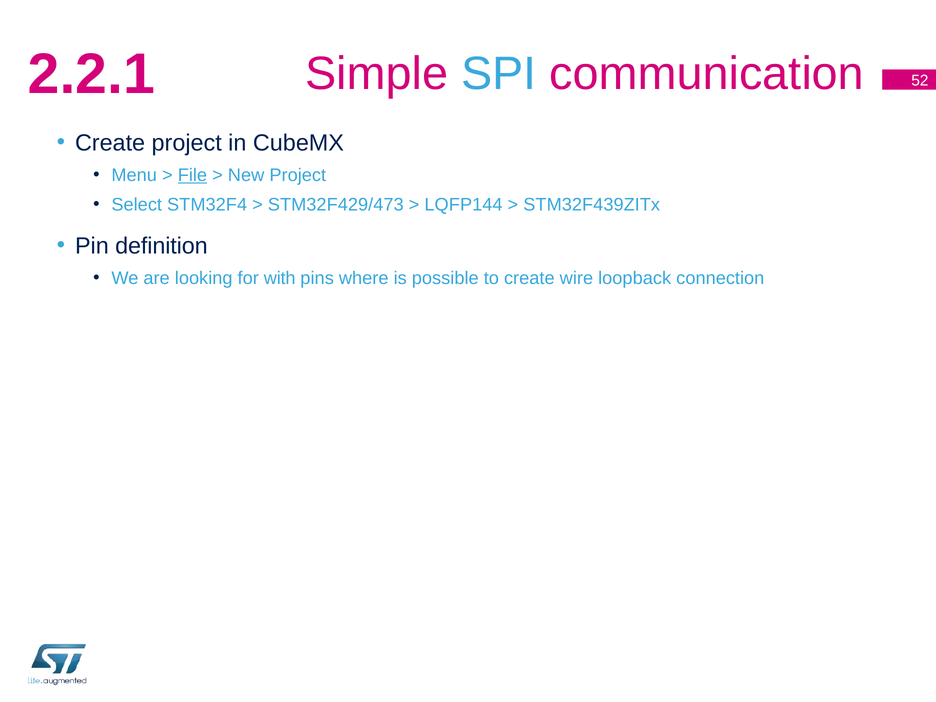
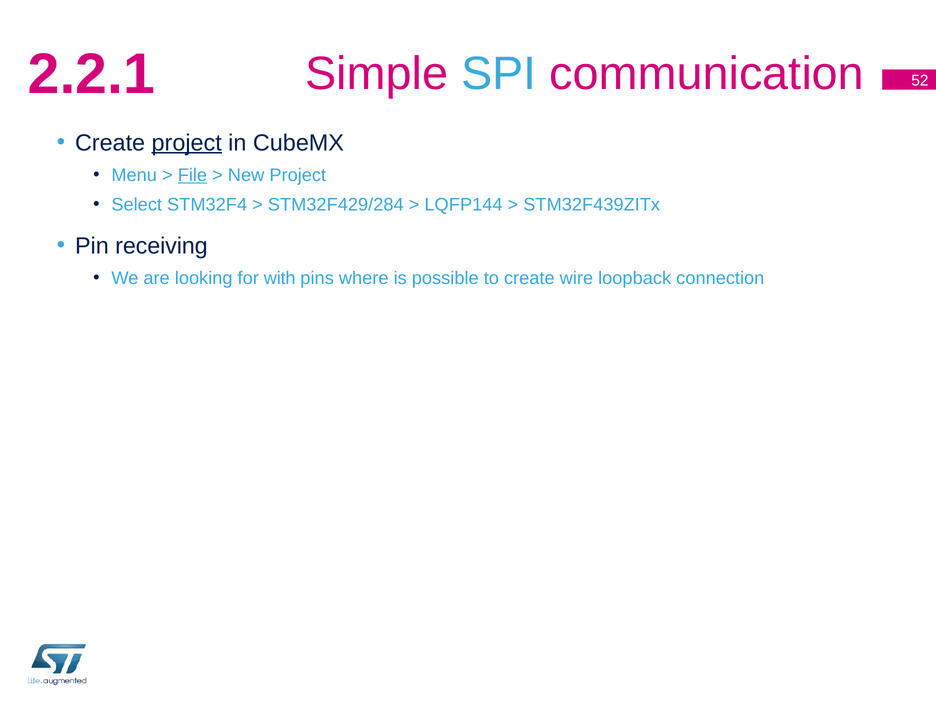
project underline: none -> present (187, 143)
STM32F429/473: STM32F429/473 -> STM32F429/284 (336, 205)
definition: definition -> receiving (161, 246)
